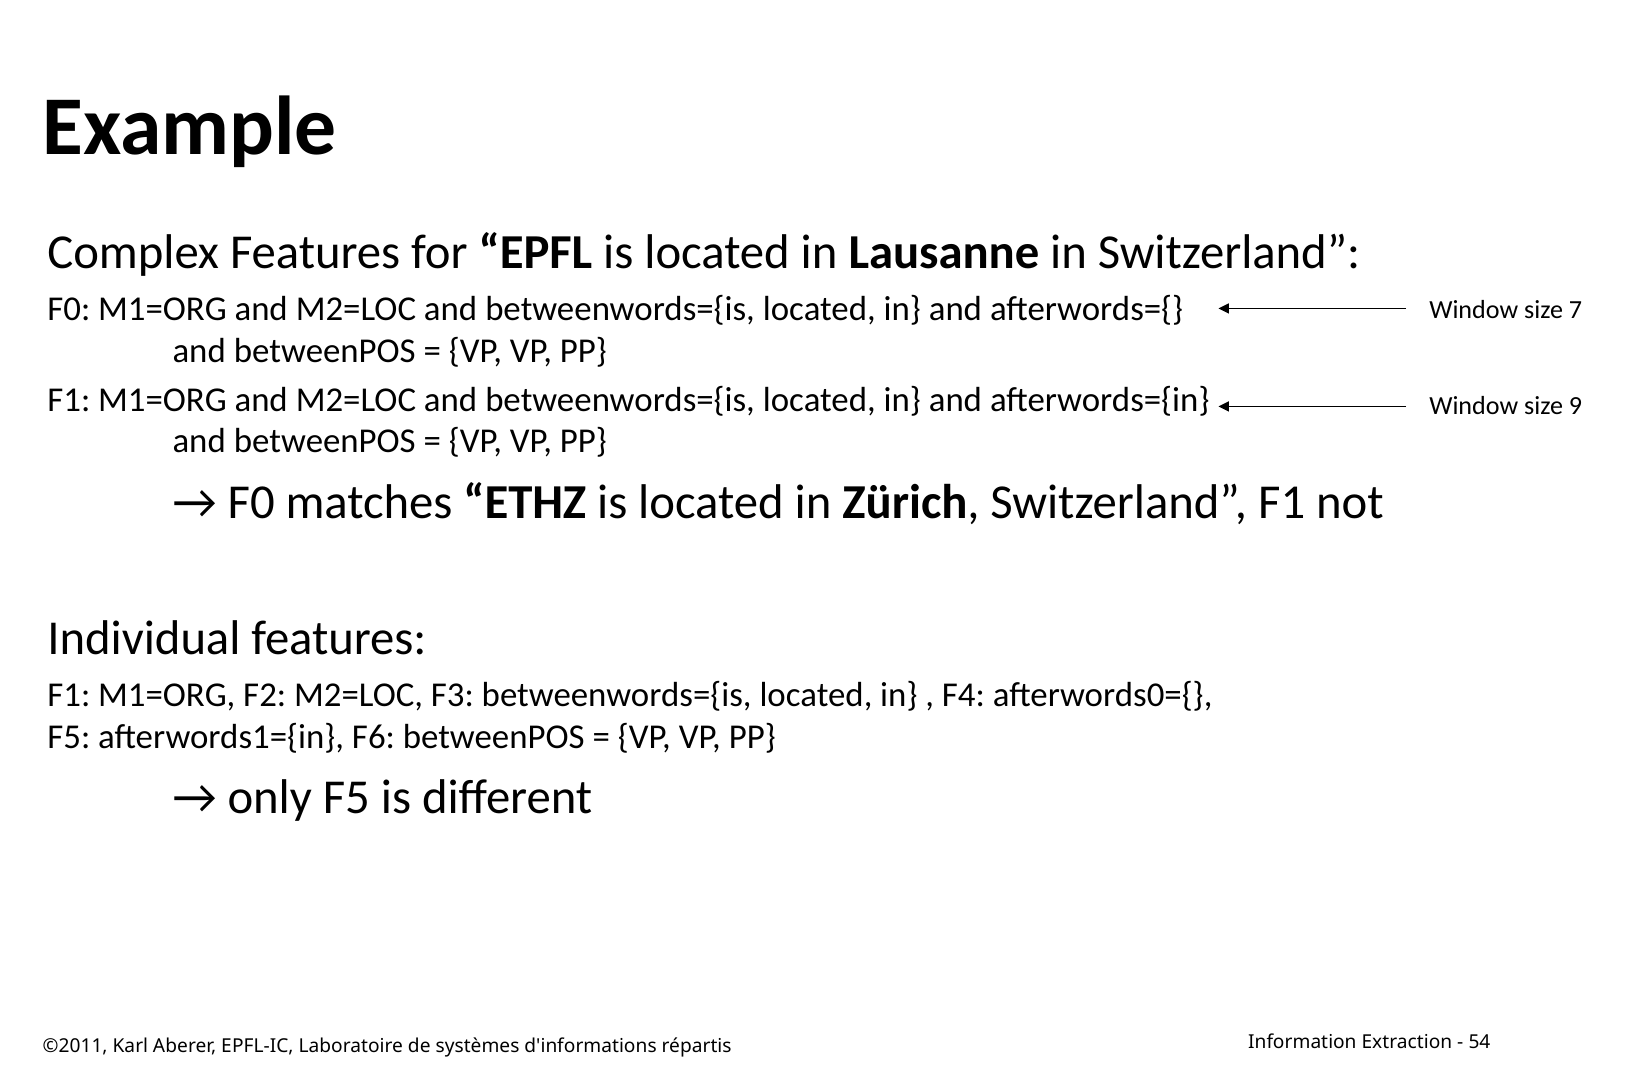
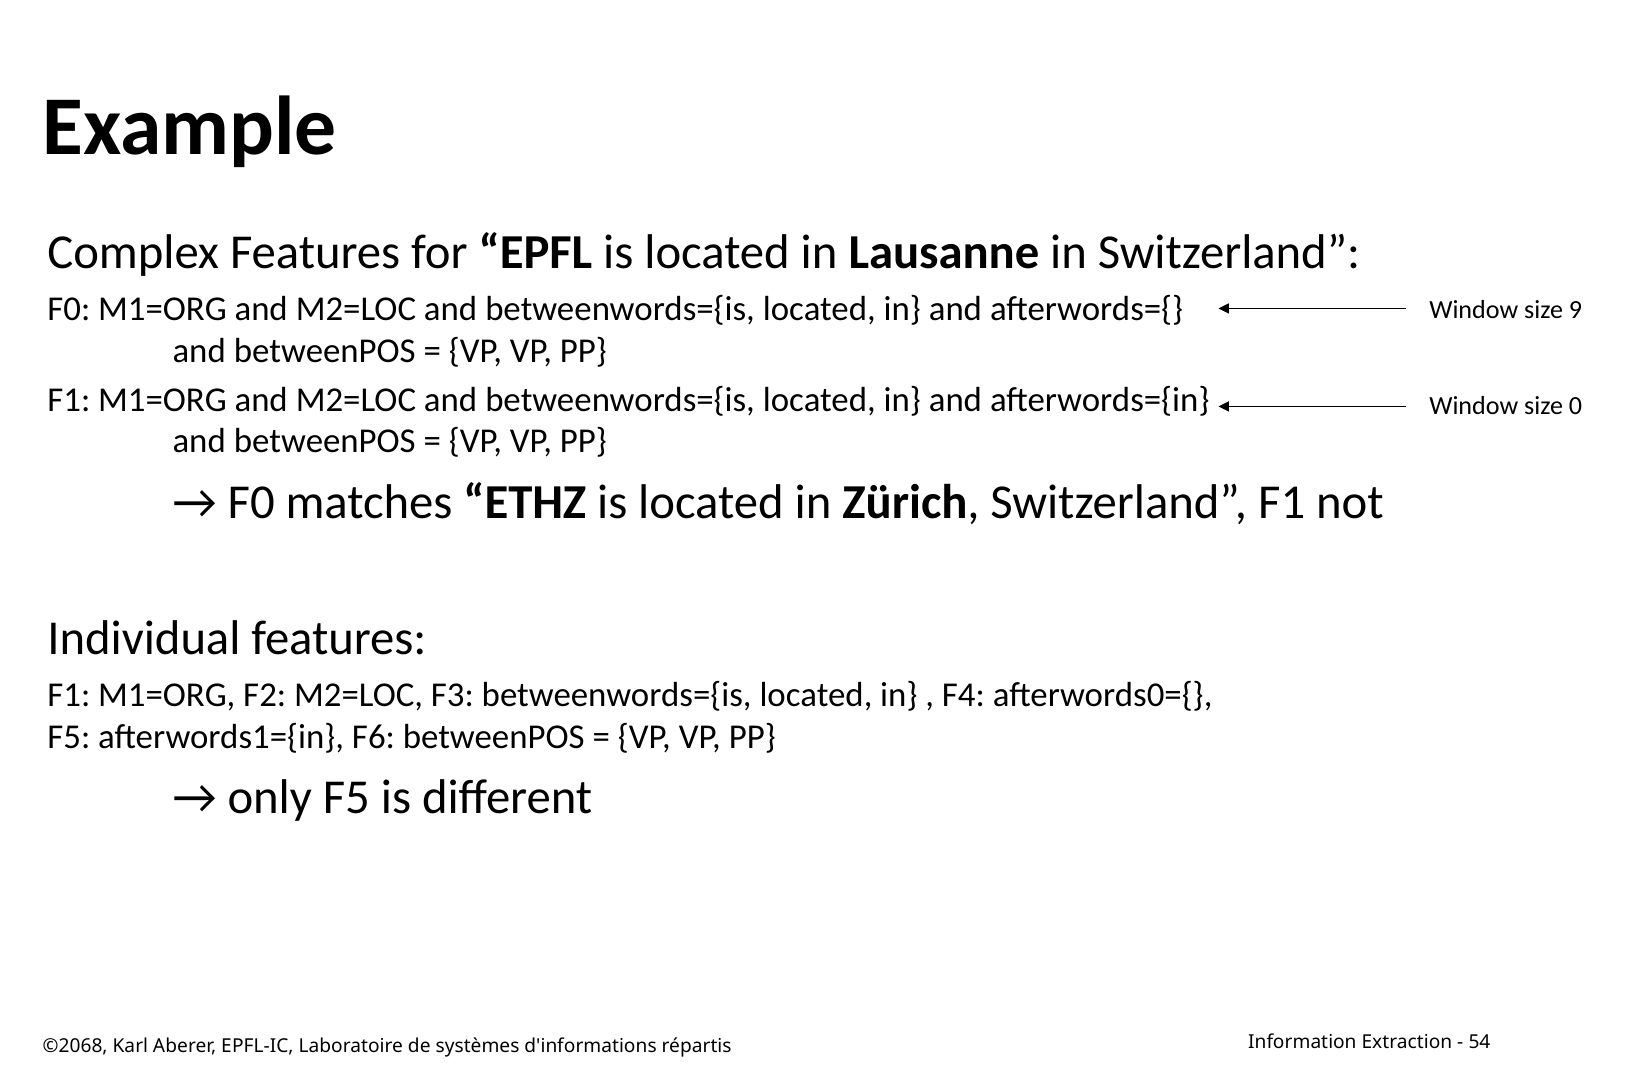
7: 7 -> 9 (1575, 310)
9: 9 -> 0 (1575, 406)
©2011: ©2011 -> ©2068 (75, 1046)
